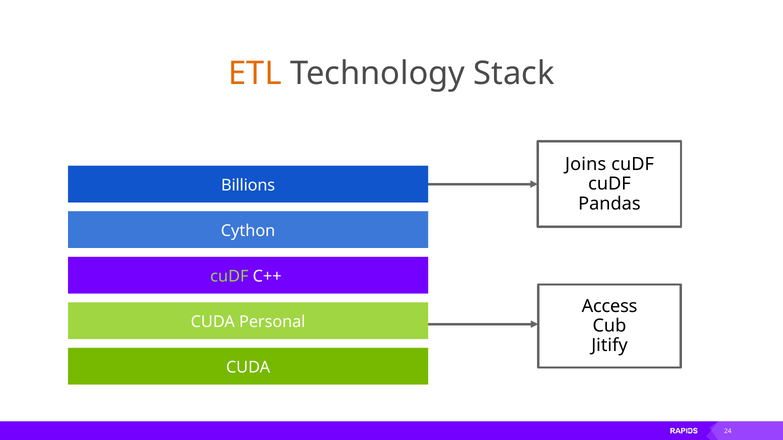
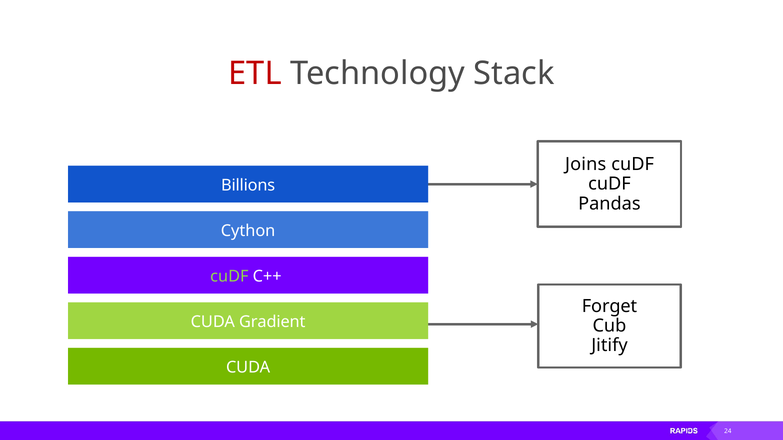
ETL colour: orange -> red (255, 74)
Access: Access -> Forget (609, 307)
Personal: Personal -> Gradient (272, 322)
